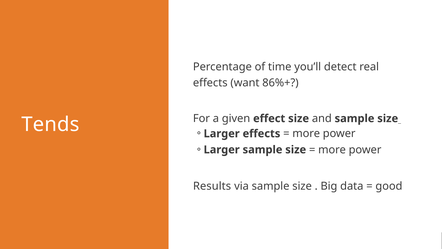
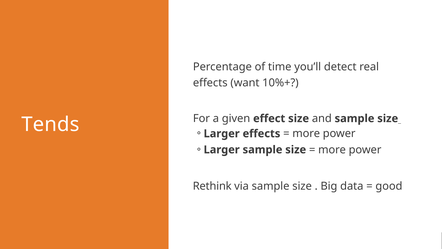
86%+: 86%+ -> 10%+ (280, 83)
Results: Results -> Rethink (212, 186)
